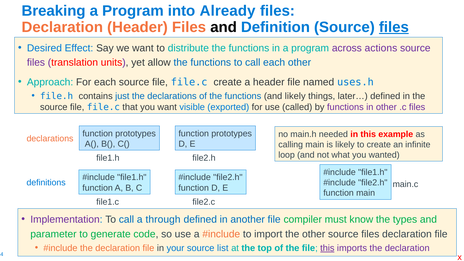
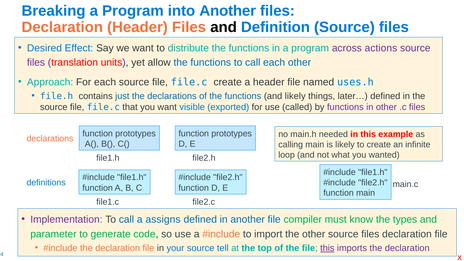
into Already: Already -> Another (228, 11)
files underline: present -> none (394, 27)
through: through -> assigns (163, 220)
list: list -> tell (223, 248)
